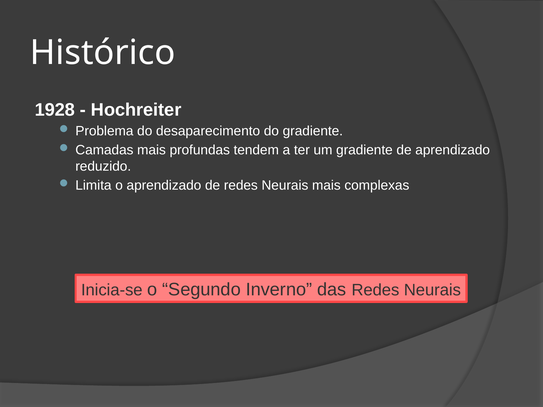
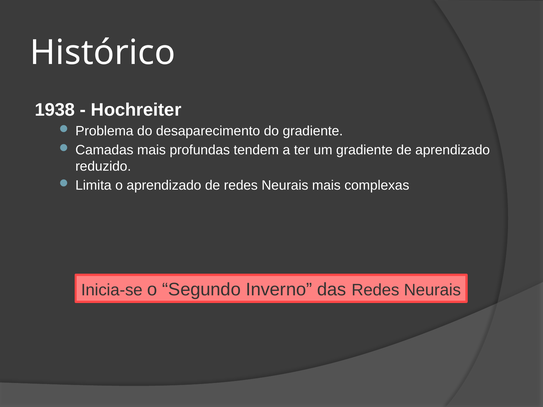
1928: 1928 -> 1938 (55, 110)
